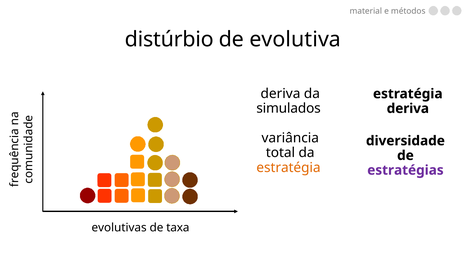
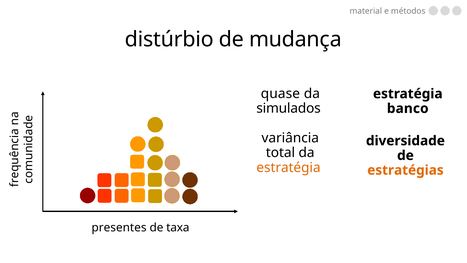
evolutiva: evolutiva -> mudança (295, 39)
deriva: deriva -> quase (280, 94)
deriva: deriva -> banco (408, 108)
estratégias colour: purple -> orange (405, 170)
evolutivas: evolutivas -> presentes (119, 227)
